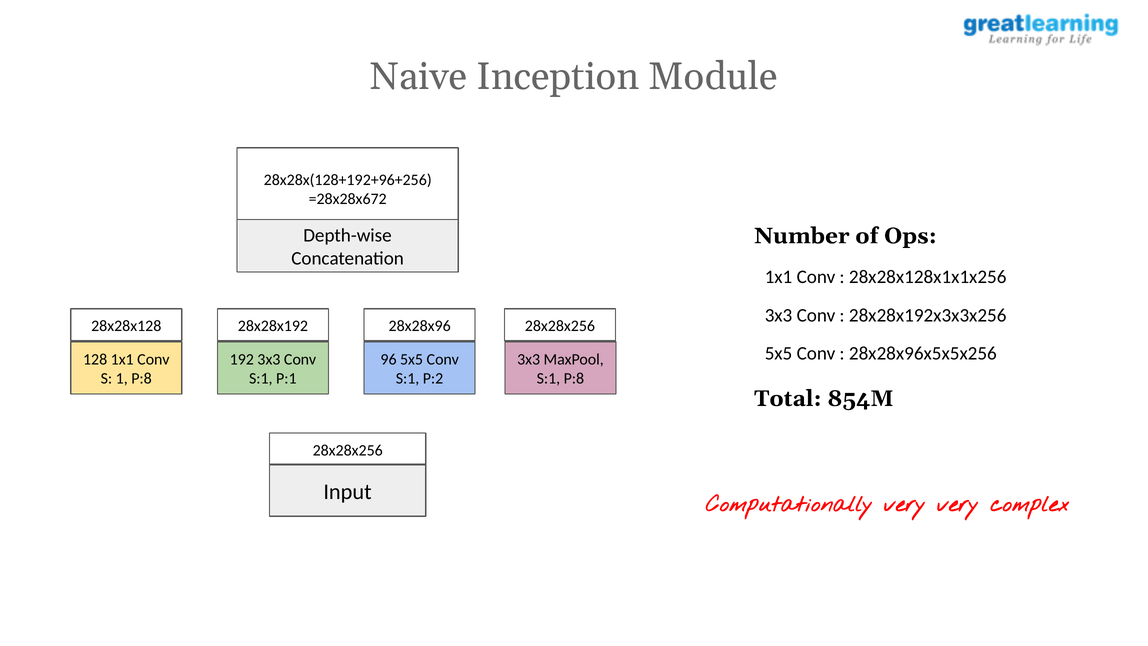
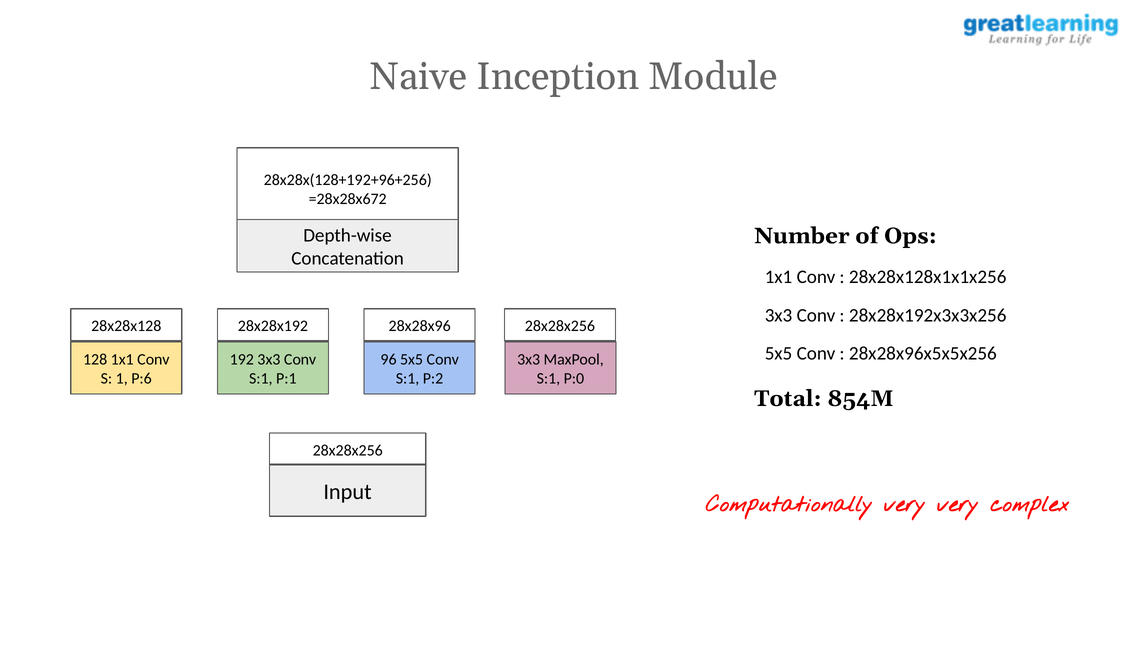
1 P:8: P:8 -> P:6 (142, 378)
S:1 P:8: P:8 -> P:0 (574, 378)
